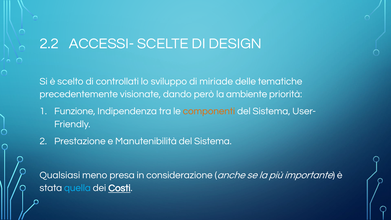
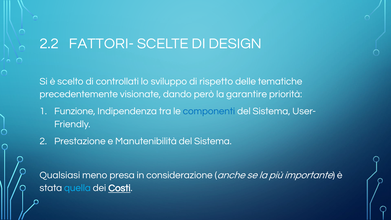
ACCESSI-: ACCESSI- -> FATTORI- (101, 43)
miriade: miriade -> rispetto (216, 81)
ambiente: ambiente -> garantire (247, 94)
componenti colour: orange -> blue (209, 111)
